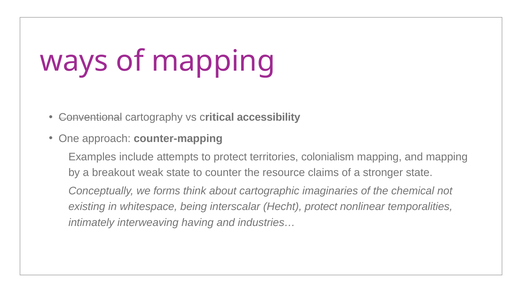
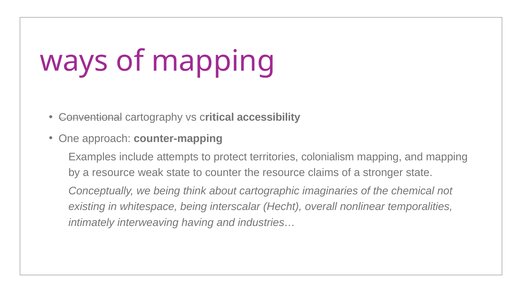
a breakout: breakout -> resource (113, 172)
we forms: forms -> being (167, 191)
Hecht protect: protect -> overall (321, 206)
